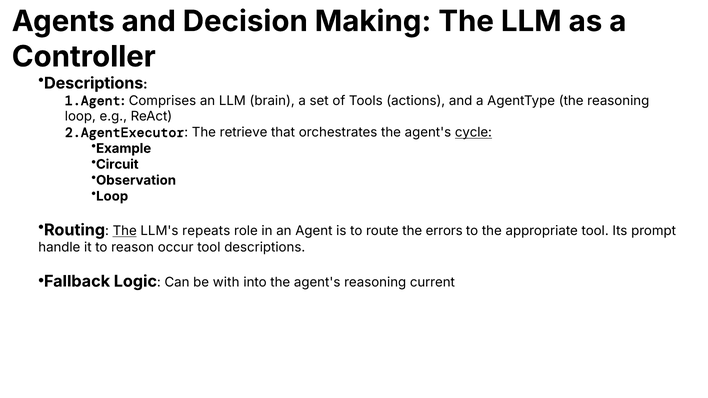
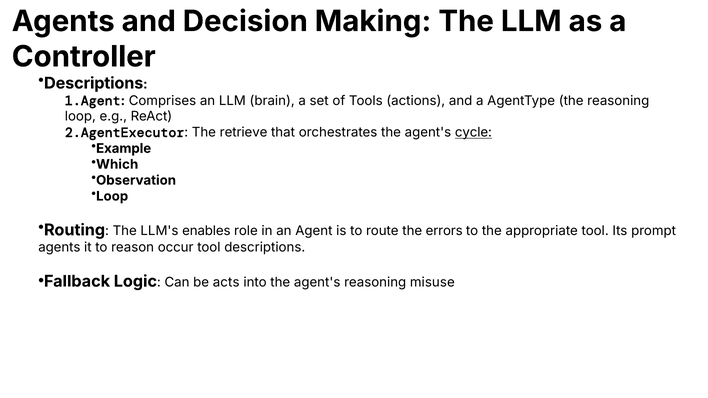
Circuit: Circuit -> Which (117, 164)
The underline: present -> none (125, 231)
repeats: repeats -> enables (206, 231)
handle: handle -> agents (59, 248)
with: with -> acts (226, 282)
current: current -> misuse (432, 282)
